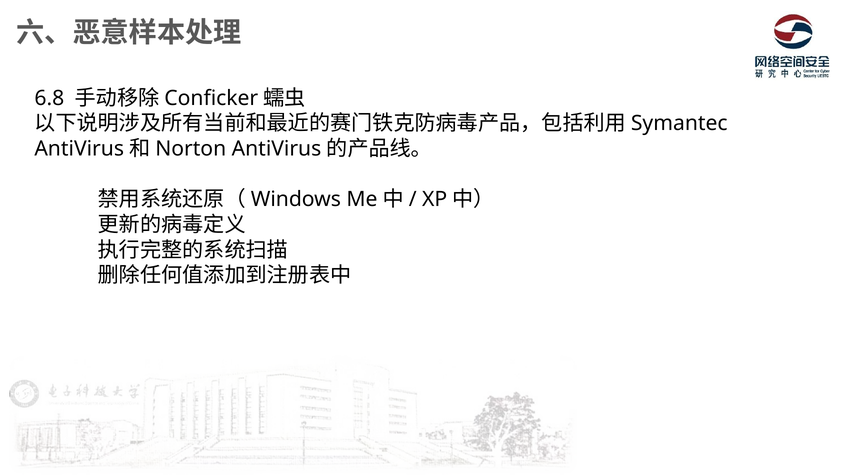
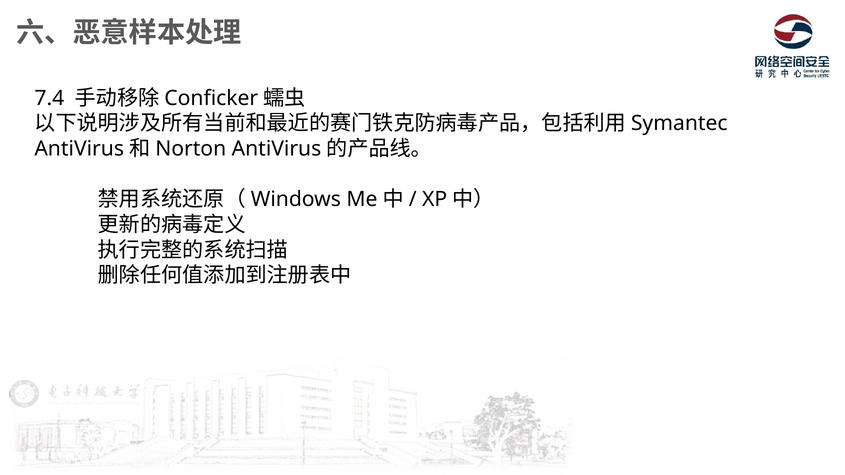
6.8: 6.8 -> 7.4 (49, 98)
